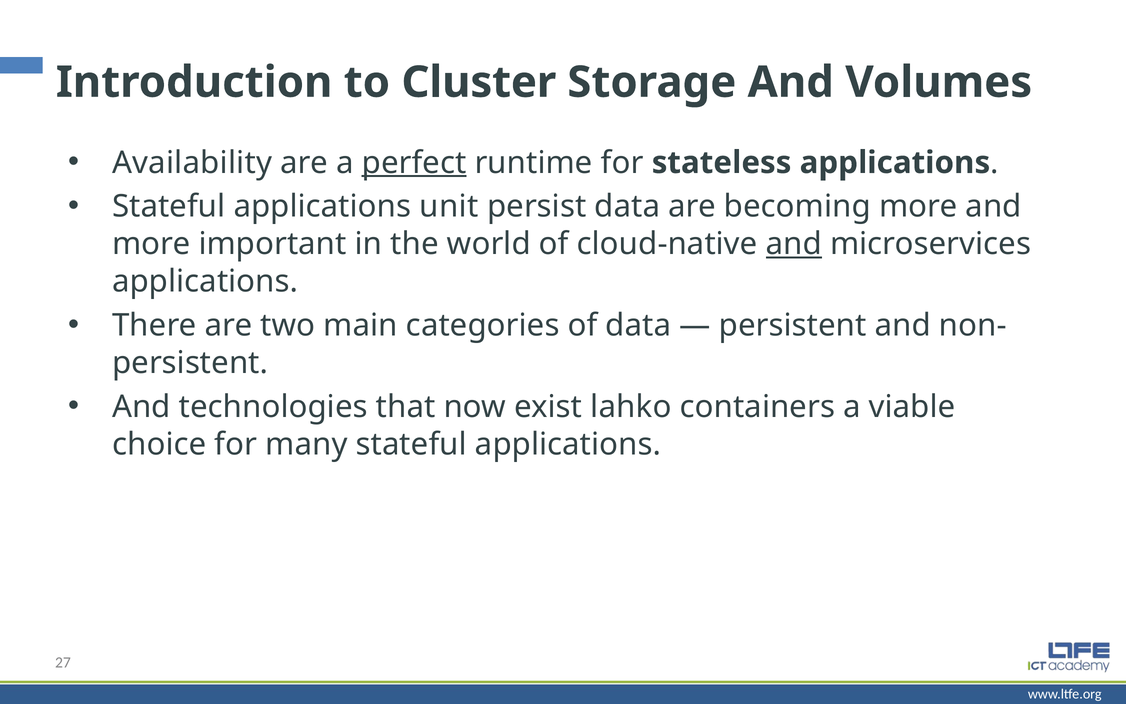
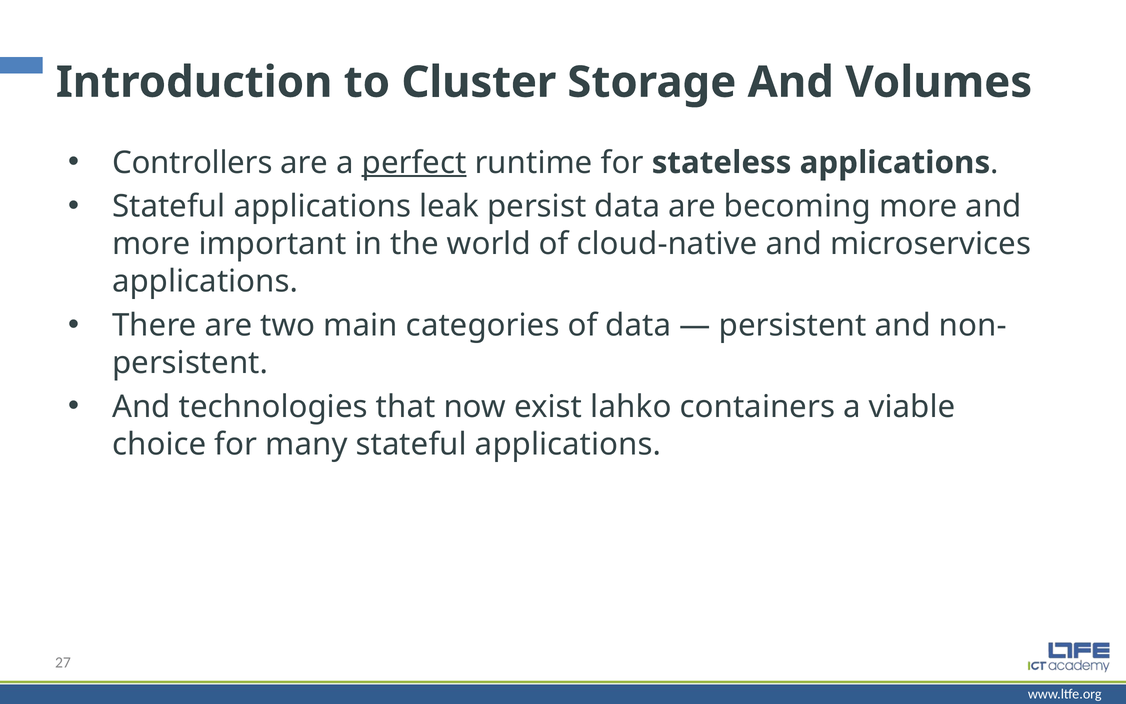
Availability: Availability -> Controllers (192, 163)
unit: unit -> leak (449, 206)
and underline: present -> none (794, 244)
